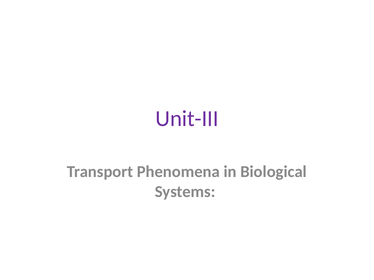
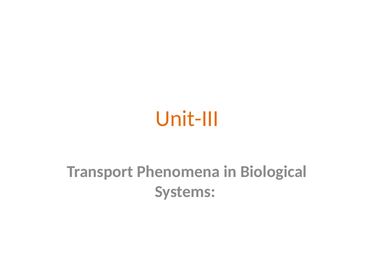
Unit-III colour: purple -> orange (187, 119)
